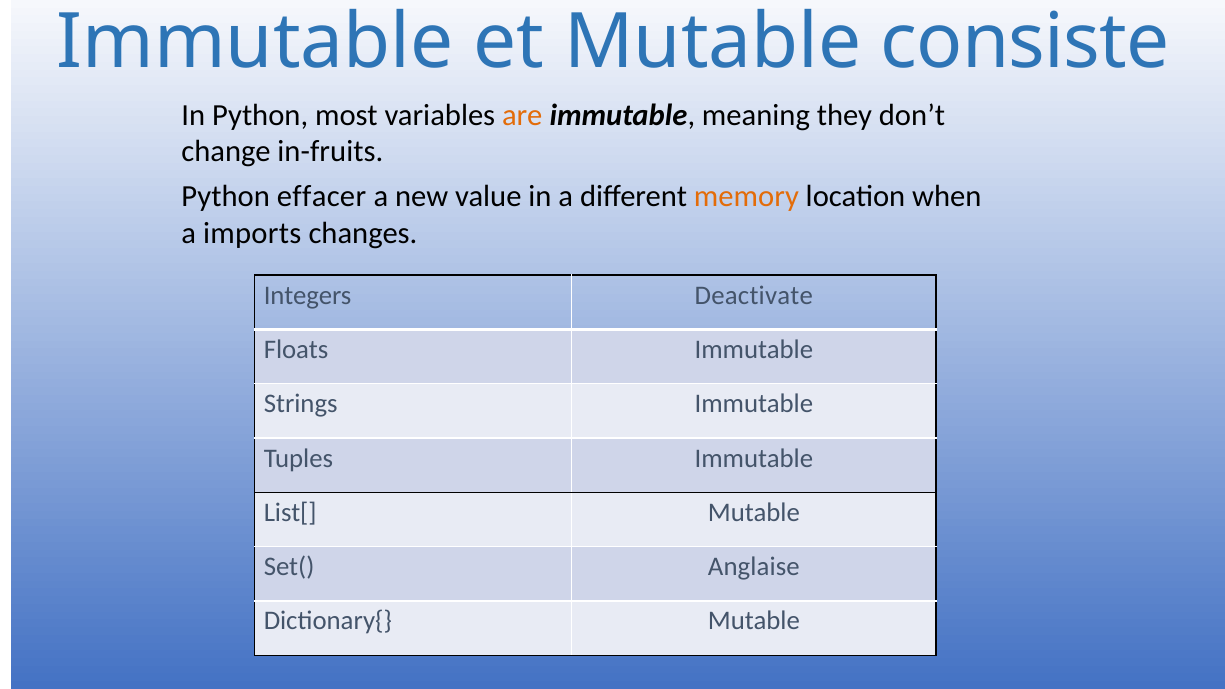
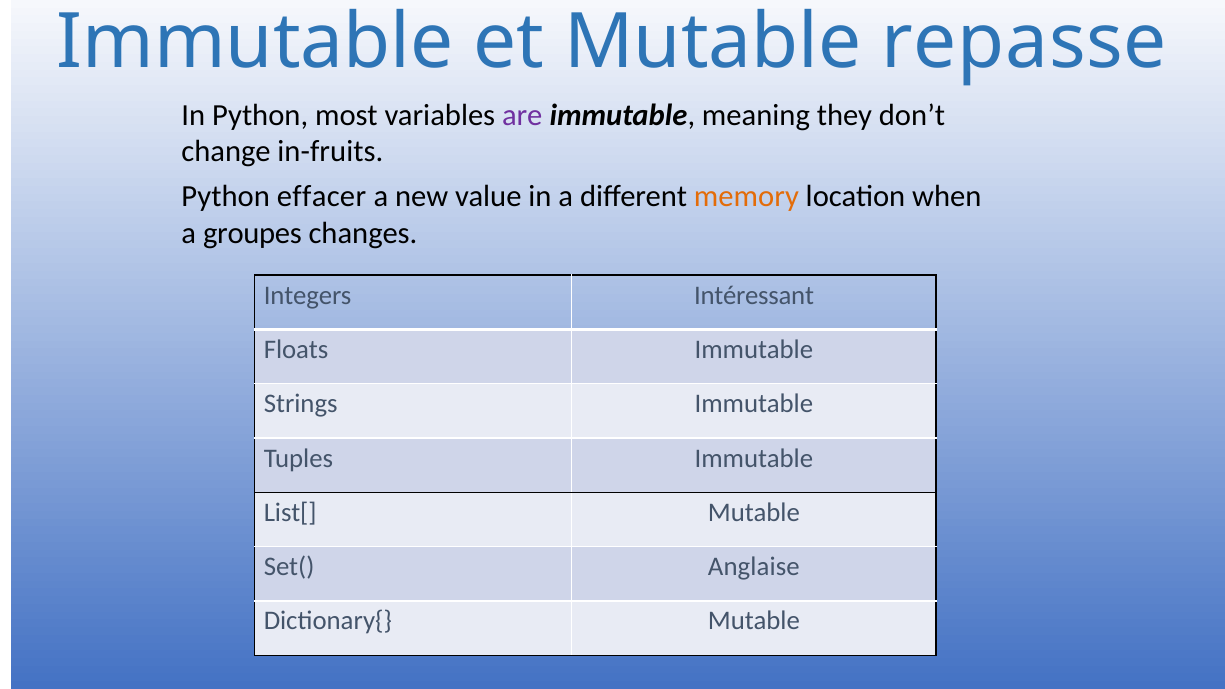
consiste: consiste -> repasse (1024, 42)
are colour: orange -> purple (522, 115)
imports: imports -> groupes (252, 233)
Deactivate: Deactivate -> Intéressant (754, 295)
